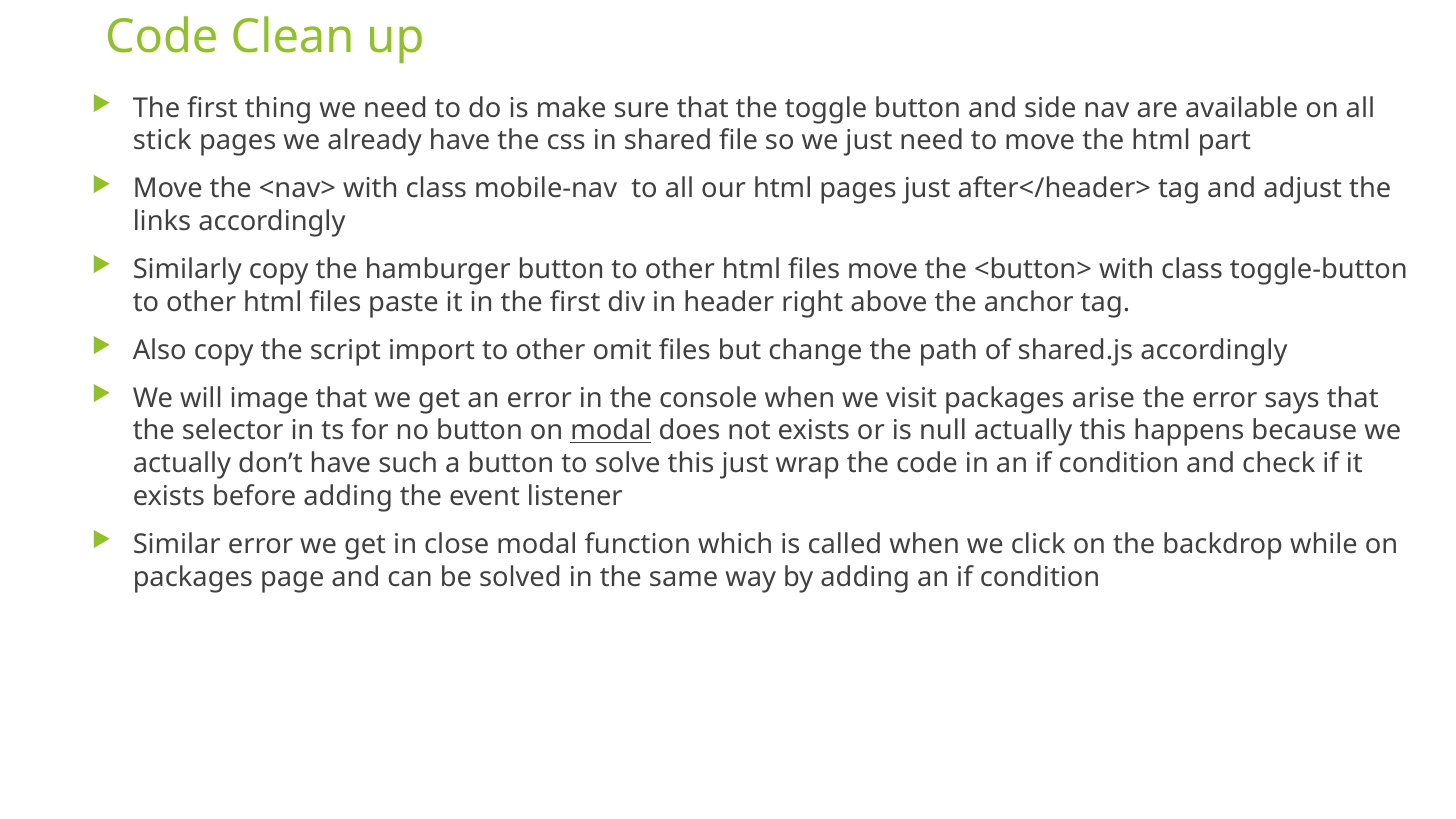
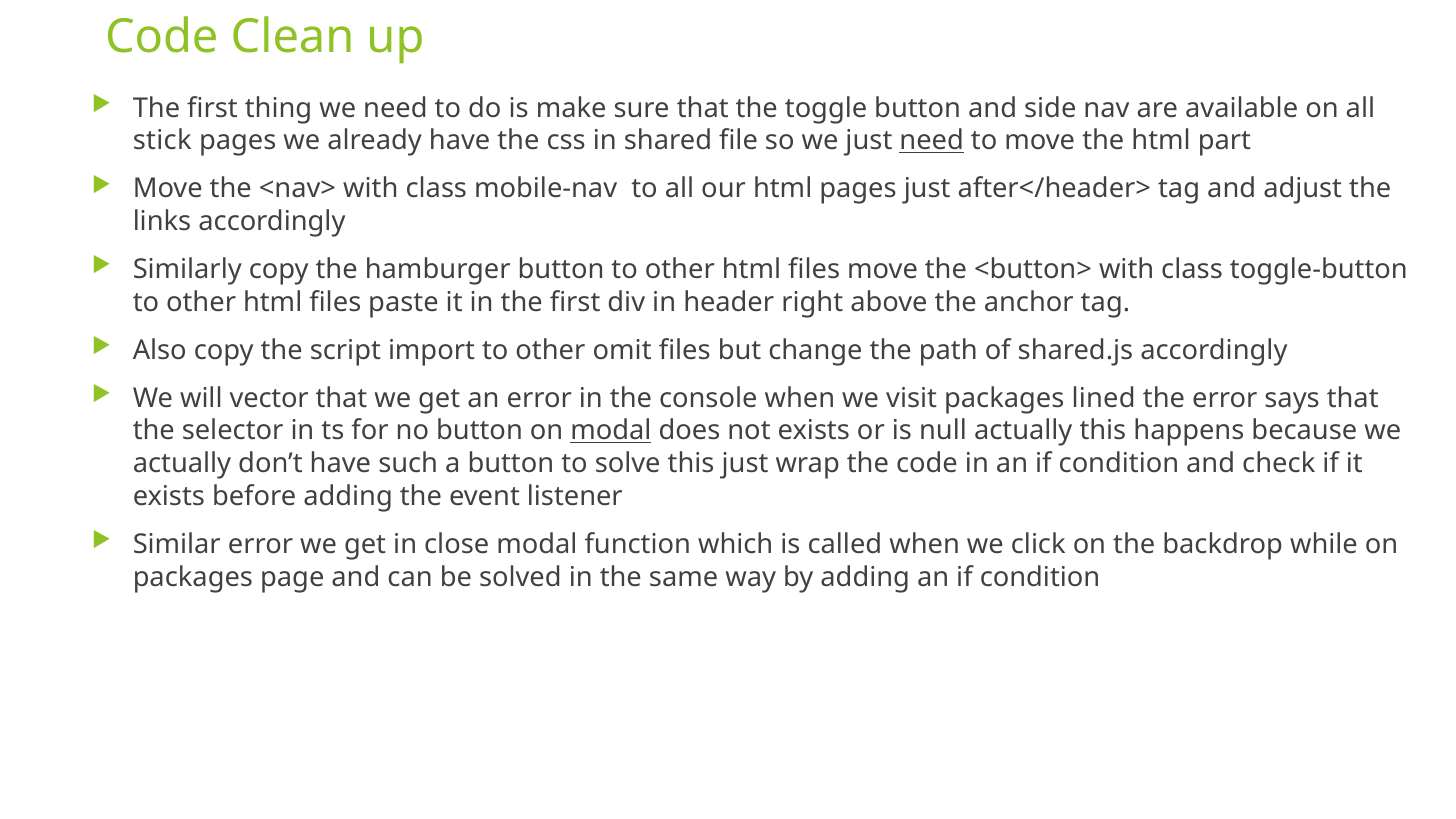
need underline: none -> present (932, 141)
image: image -> vector (269, 398)
arise: arise -> lined (1104, 398)
